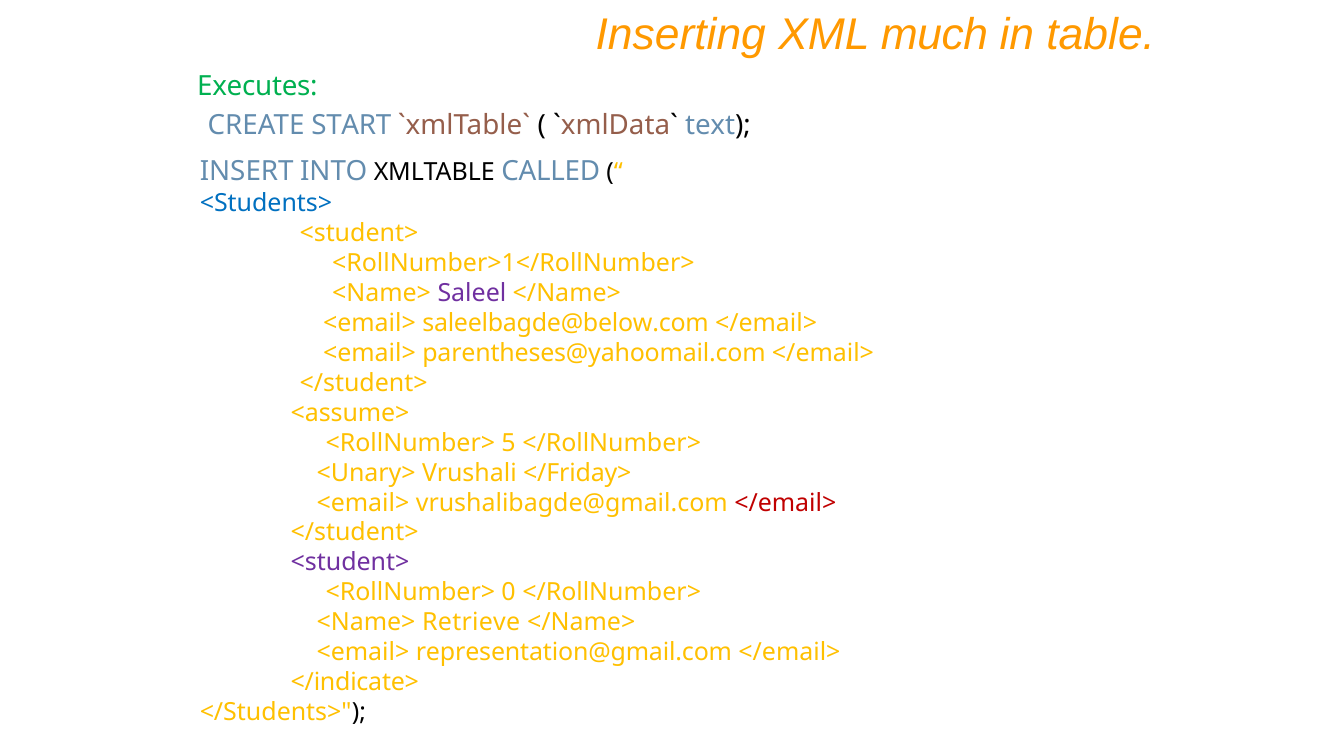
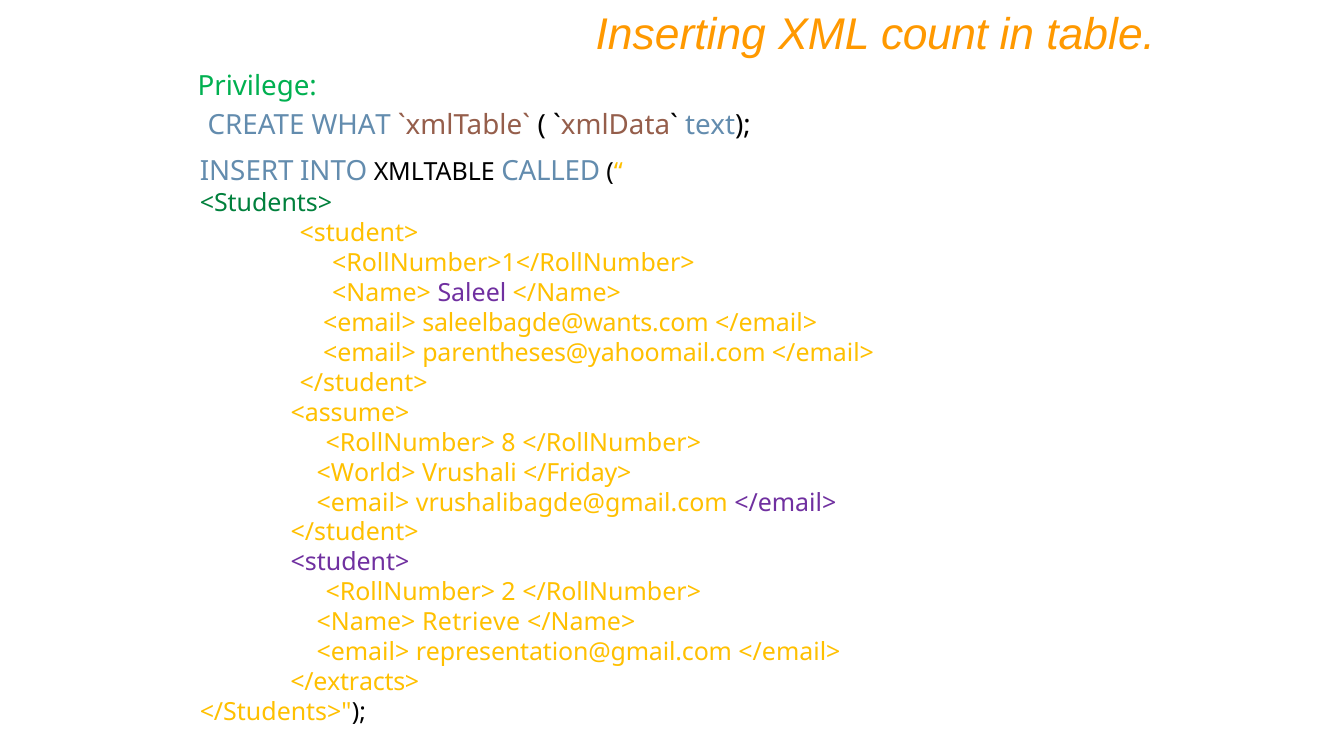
much: much -> count (934, 35)
Executes: Executes -> Privilege (257, 86)
START: START -> WHAT (351, 125)
<Students> colour: blue -> green (266, 203)
saleelbagde@below.com: saleelbagde@below.com -> saleelbagde@wants.com (566, 323)
5: 5 -> 8 (509, 443)
<Unary>: <Unary> -> <World> (366, 473)
</email> colour: red -> purple (785, 503)
0: 0 -> 2 (509, 593)
</indicate>: </indicate> -> </extracts> (355, 683)
